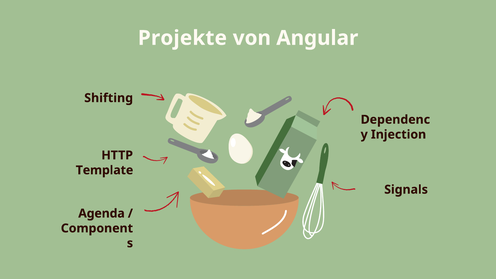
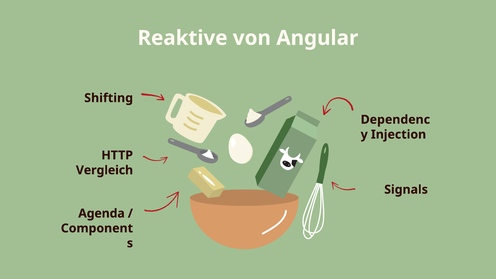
Projekte: Projekte -> Reaktive (183, 38)
Template: Template -> Vergleich (104, 170)
